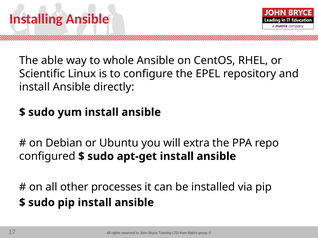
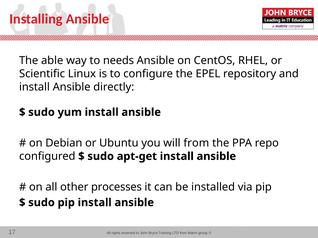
whole: whole -> needs (118, 61)
will extra: extra -> from (196, 143)
